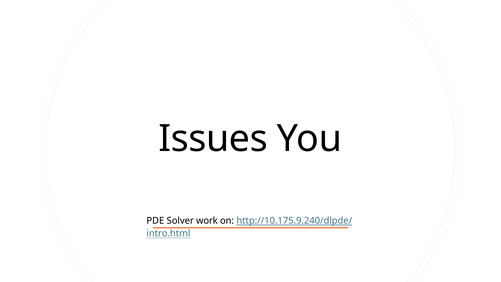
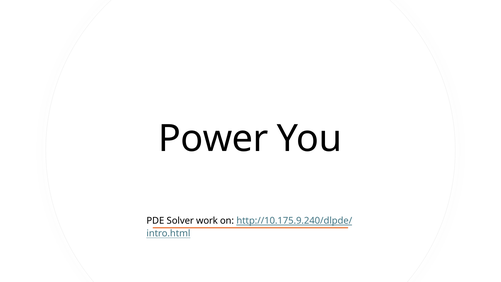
Issues: Issues -> Power (213, 139)
